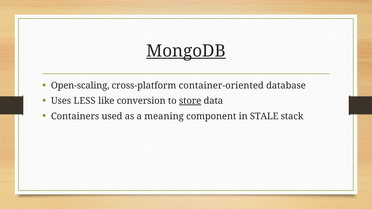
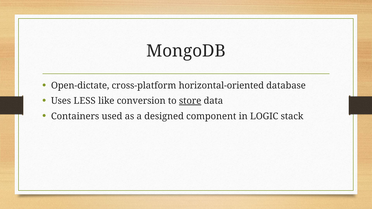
MongoDB underline: present -> none (186, 51)
Open-scaling: Open-scaling -> Open-dictate (80, 86)
container-oriented: container-oriented -> horizontal-oriented (221, 86)
meaning: meaning -> designed (164, 116)
STALE: STALE -> LOGIC (264, 116)
